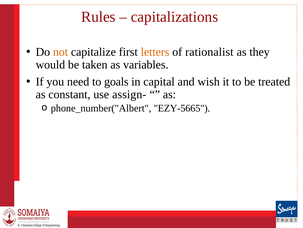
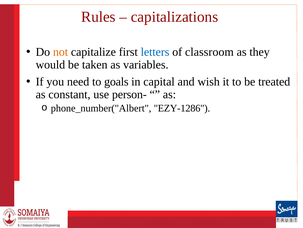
letters colour: orange -> blue (155, 52)
rationalist: rationalist -> classroom (209, 52)
assign-: assign- -> person- (129, 94)
EZY-5665: EZY-5665 -> EZY-1286 (182, 108)
